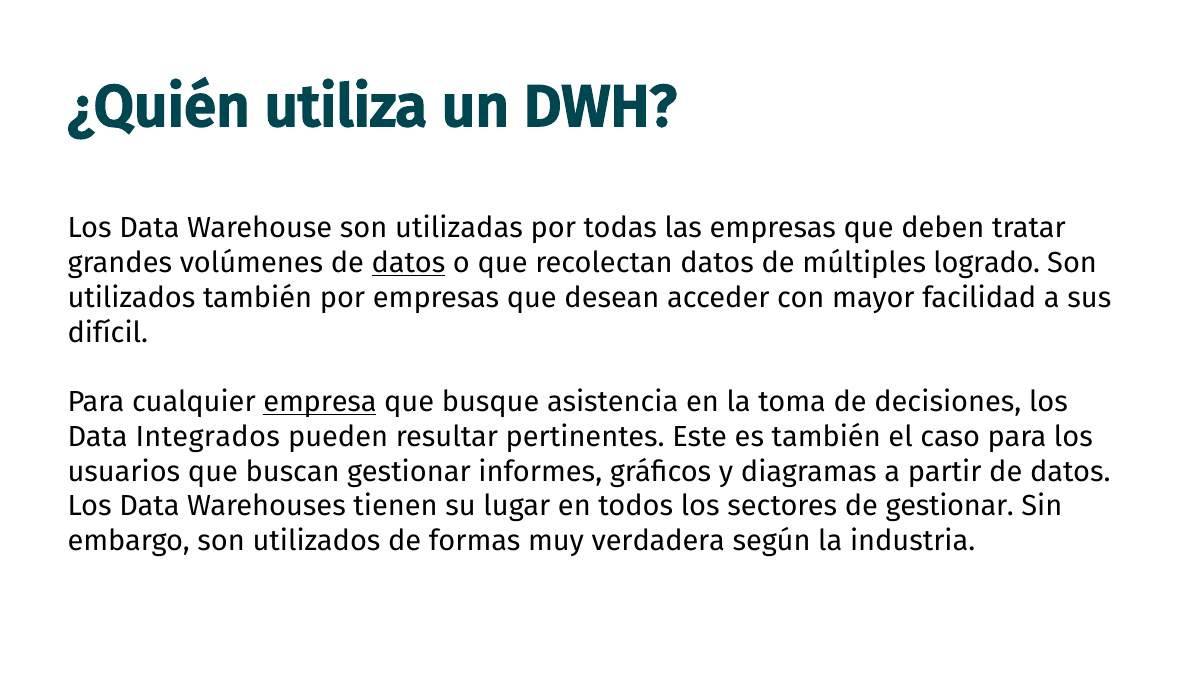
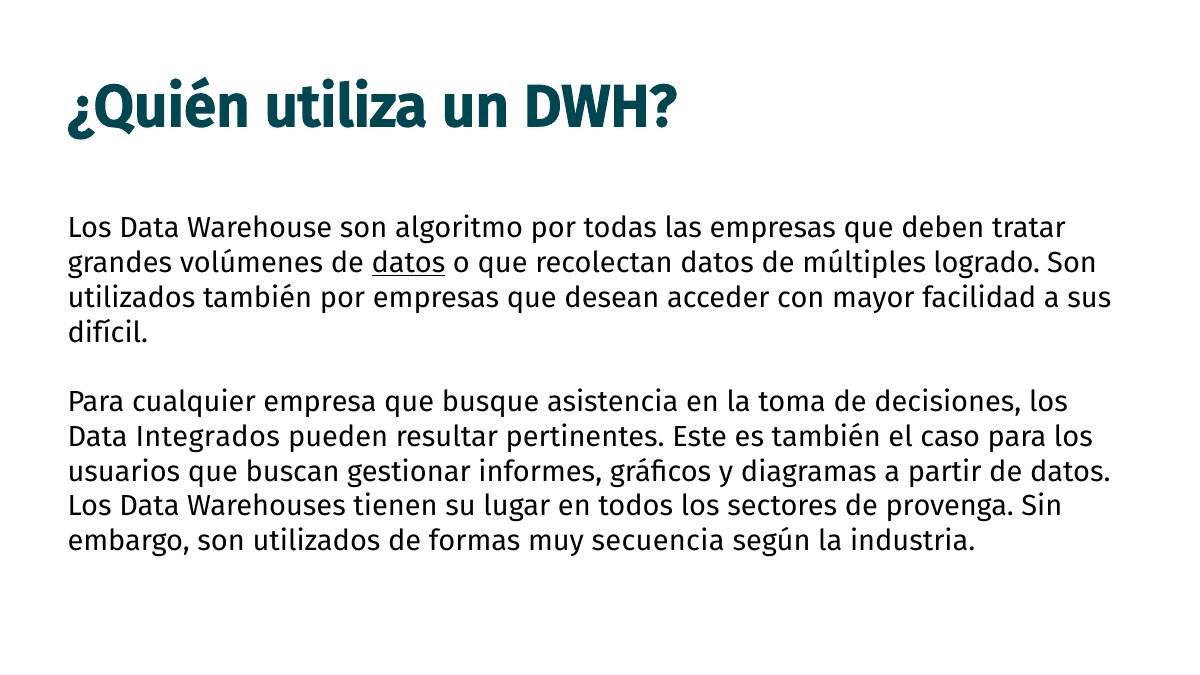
utilizadas: utilizadas -> algoritmo (459, 228)
empresa underline: present -> none (320, 402)
de gestionar: gestionar -> provenga (950, 506)
verdadera: verdadera -> secuencia (658, 541)
